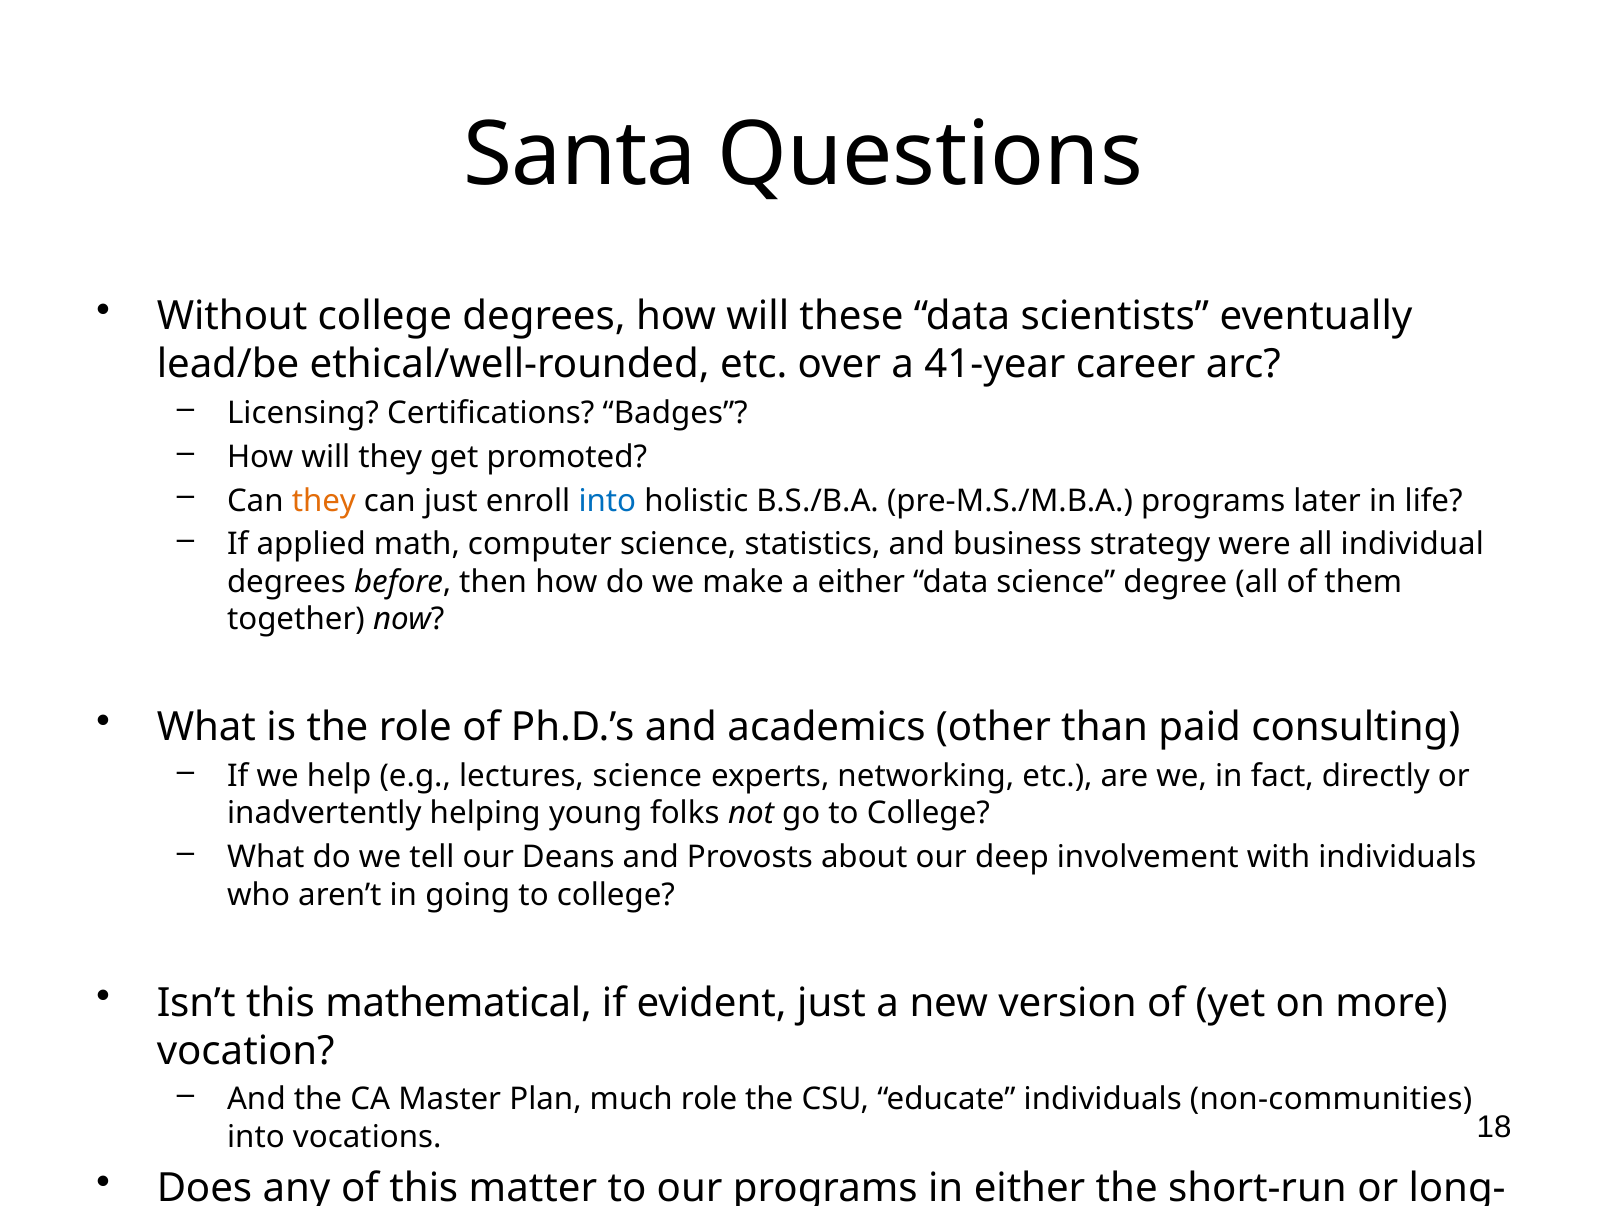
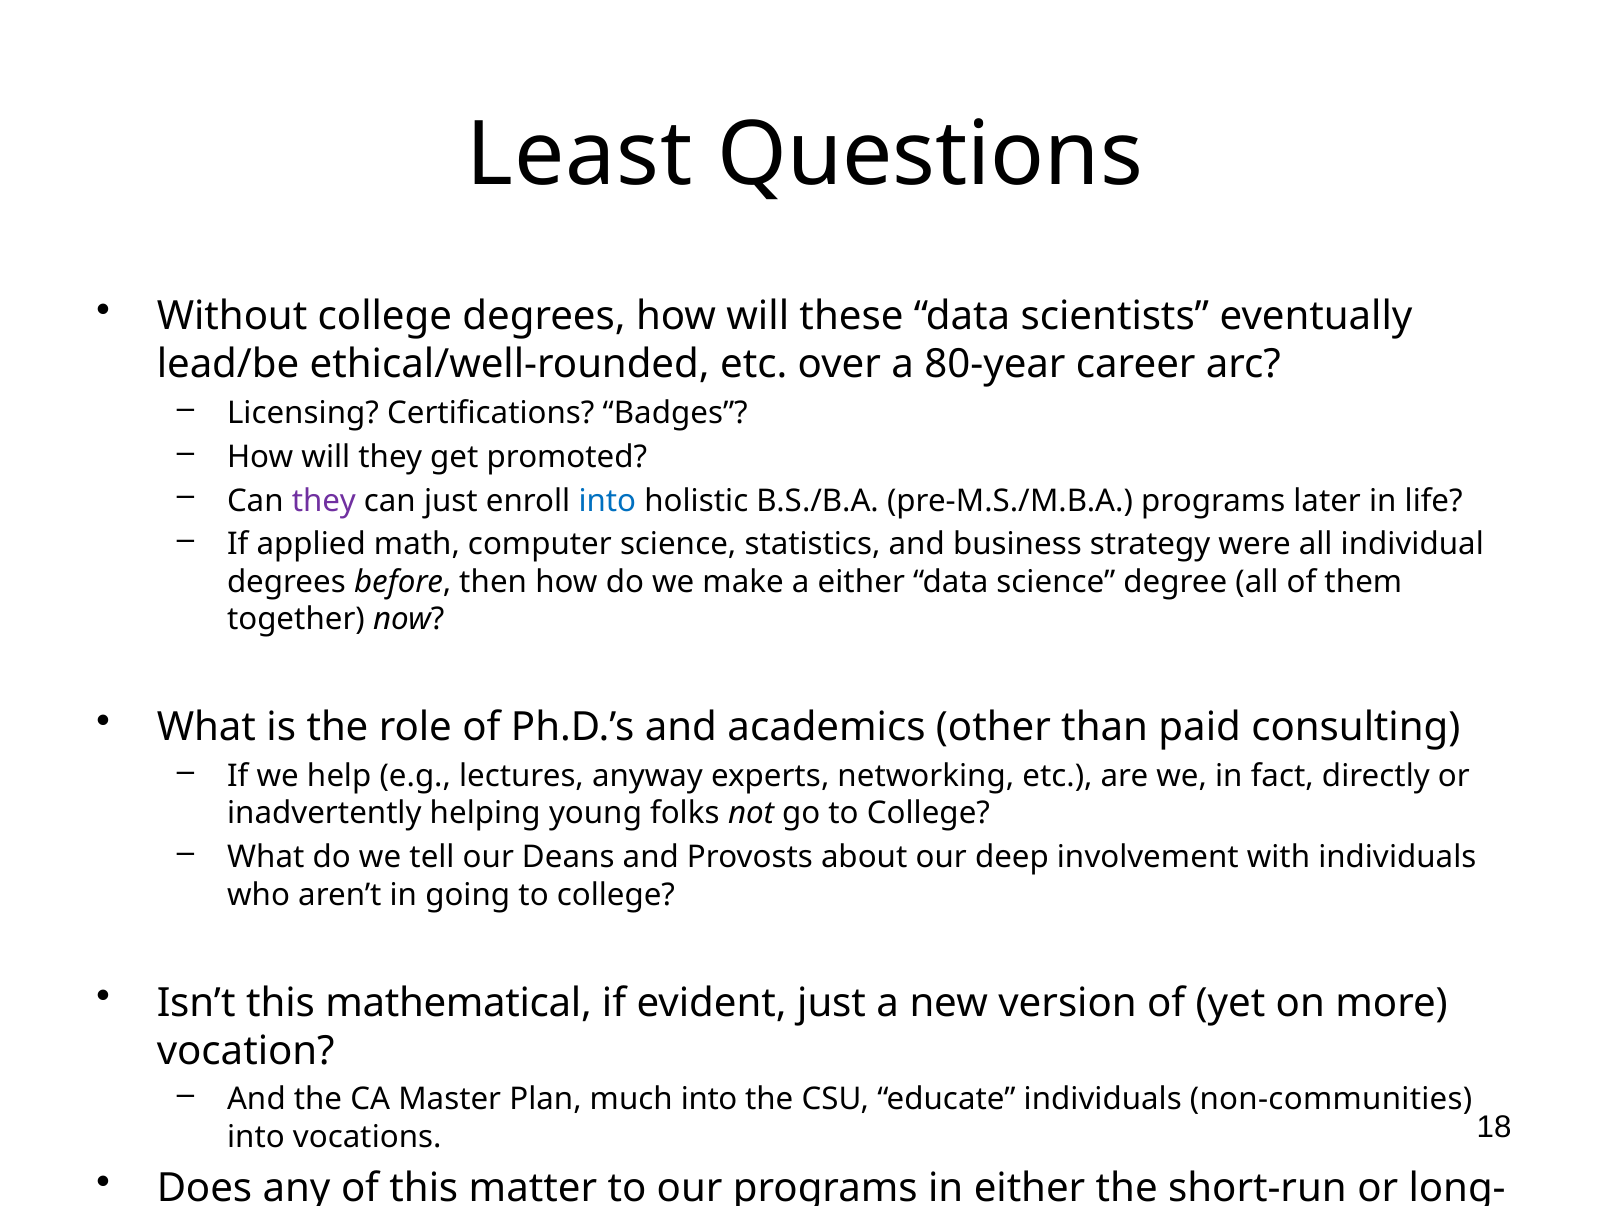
Santa: Santa -> Least (579, 155)
41-year: 41-year -> 80-year (995, 365)
they colour: orange -> purple (324, 501)
lectures science: science -> anyway (647, 776)
much role: role -> into (709, 1100)
